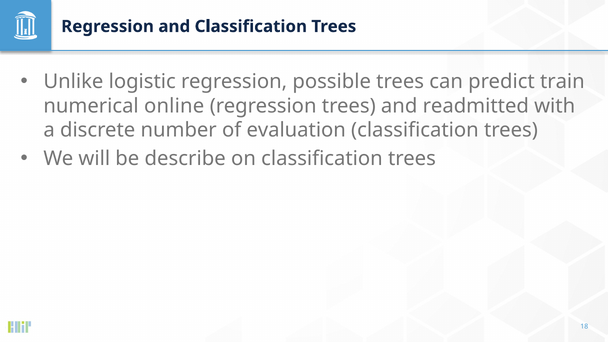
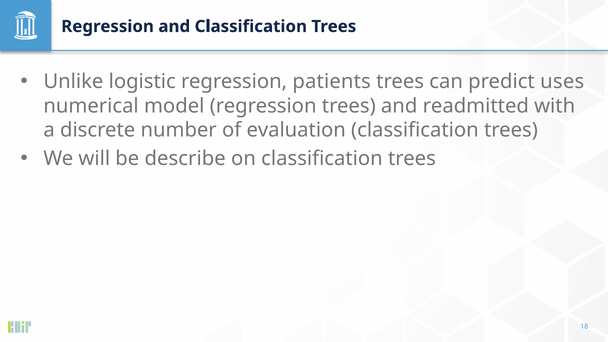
possible: possible -> patients (332, 82)
train: train -> uses (562, 82)
online: online -> model (174, 106)
